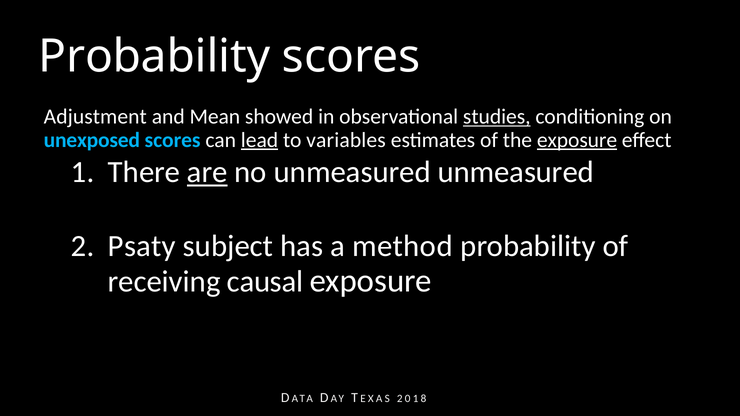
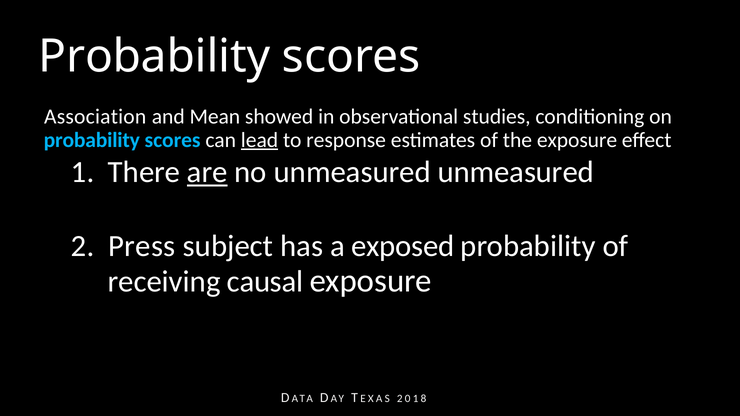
Adjustment: Adjustment -> Association (95, 117)
studies underline: present -> none (497, 117)
unexposed: unexposed -> probability (92, 140)
variables: variables -> response (346, 140)
exposure underline: present -> none (577, 140)
Psaty: Psaty -> Press (142, 246)
method: method -> exposed (403, 246)
